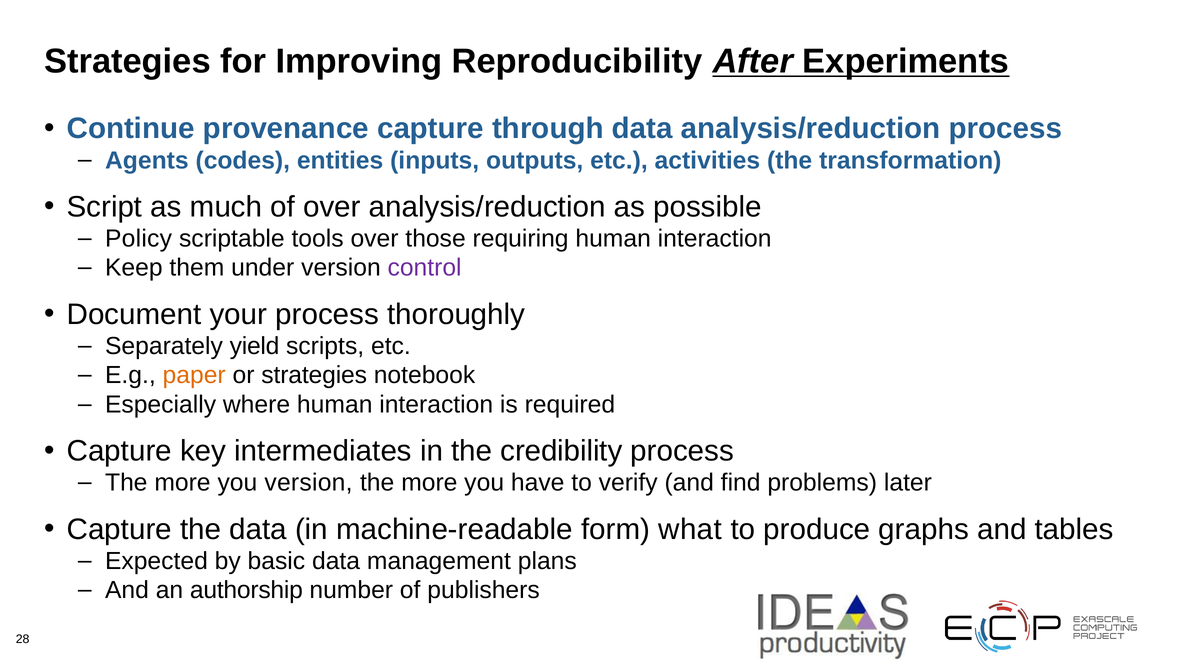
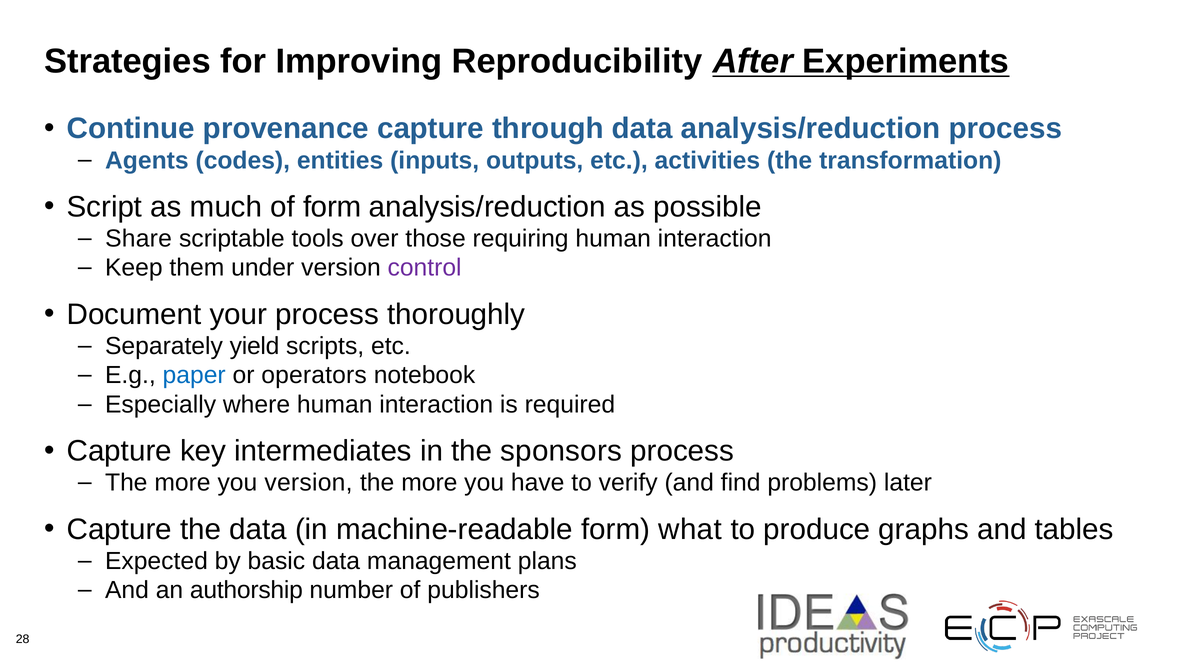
of over: over -> form (332, 207)
Policy: Policy -> Share (139, 239)
paper colour: orange -> blue (194, 375)
or strategies: strategies -> operators (314, 375)
credibility: credibility -> sponsors (561, 451)
